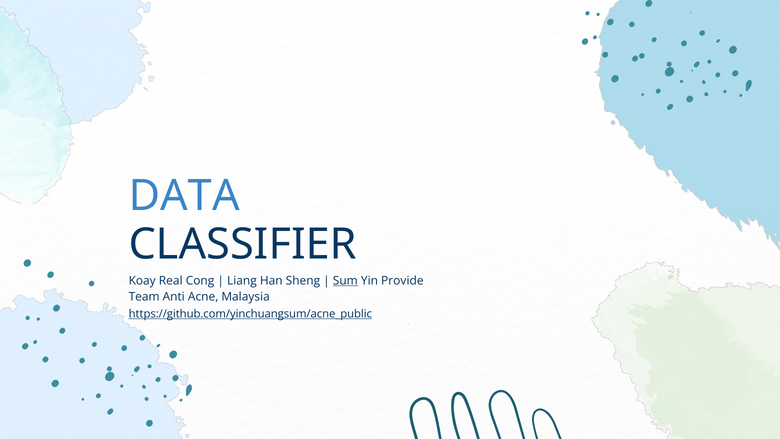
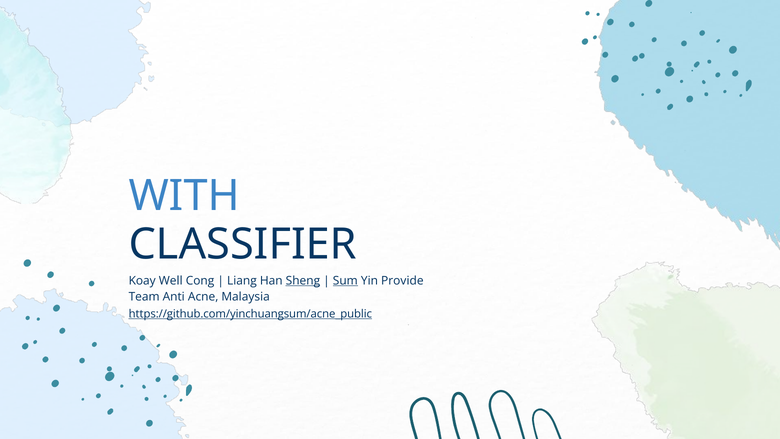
DATA: DATA -> WITH (184, 196)
Real: Real -> Well (171, 281)
Sheng underline: none -> present (303, 281)
